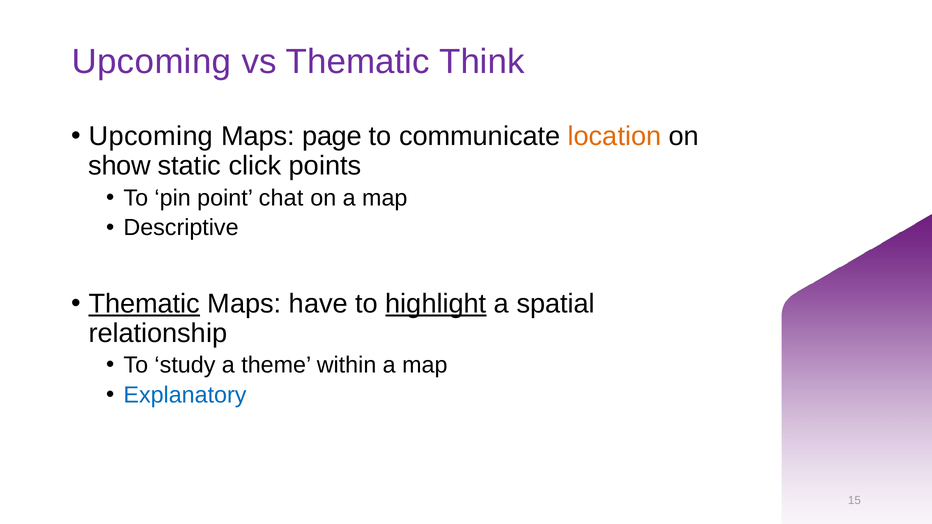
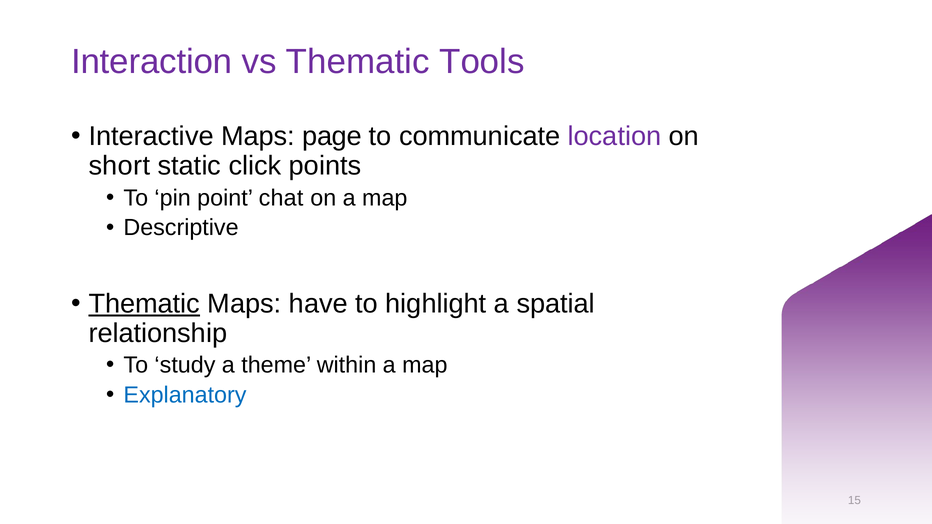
Upcoming: Upcoming -> Interaction (152, 62)
Think: Think -> Tools (482, 62)
Upcoming: Upcoming -> Interactive (151, 136)
location colour: orange -> purple (615, 136)
show: show -> short (119, 166)
highlight underline: present -> none (436, 304)
